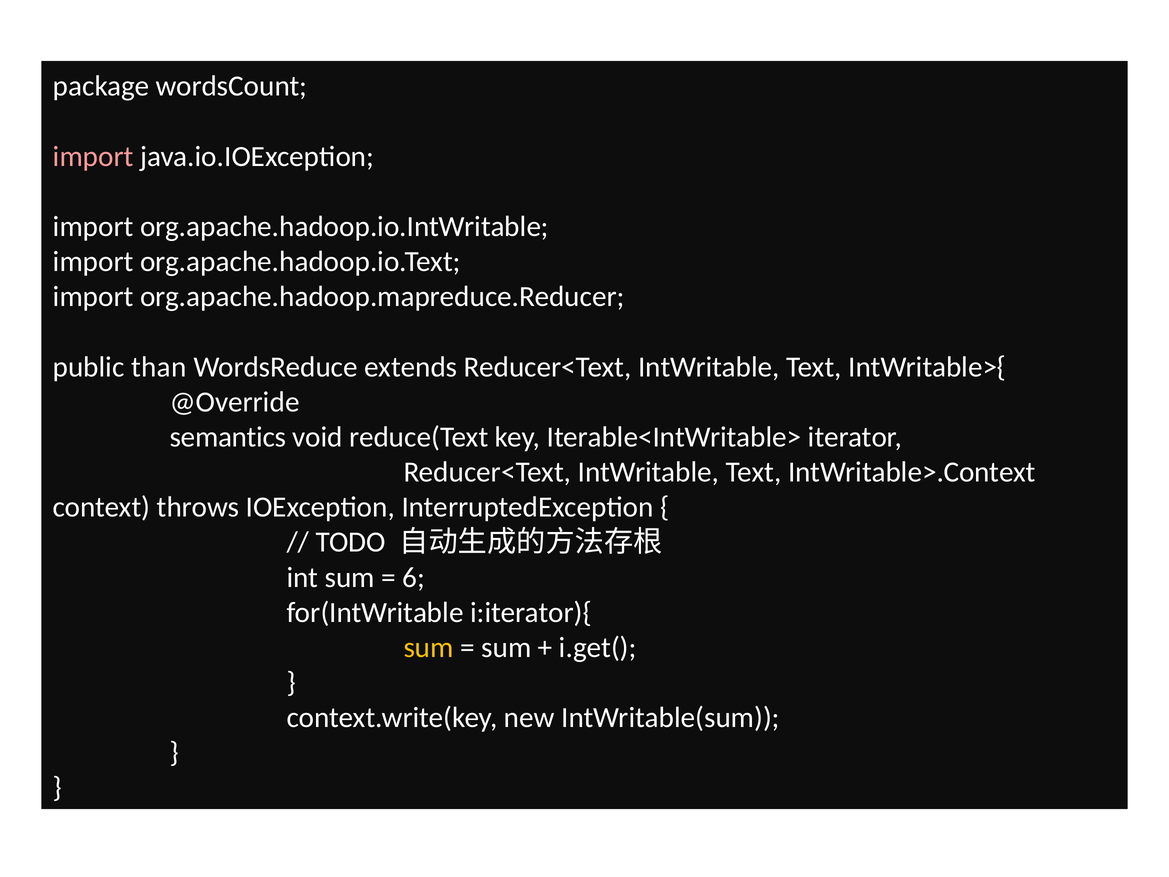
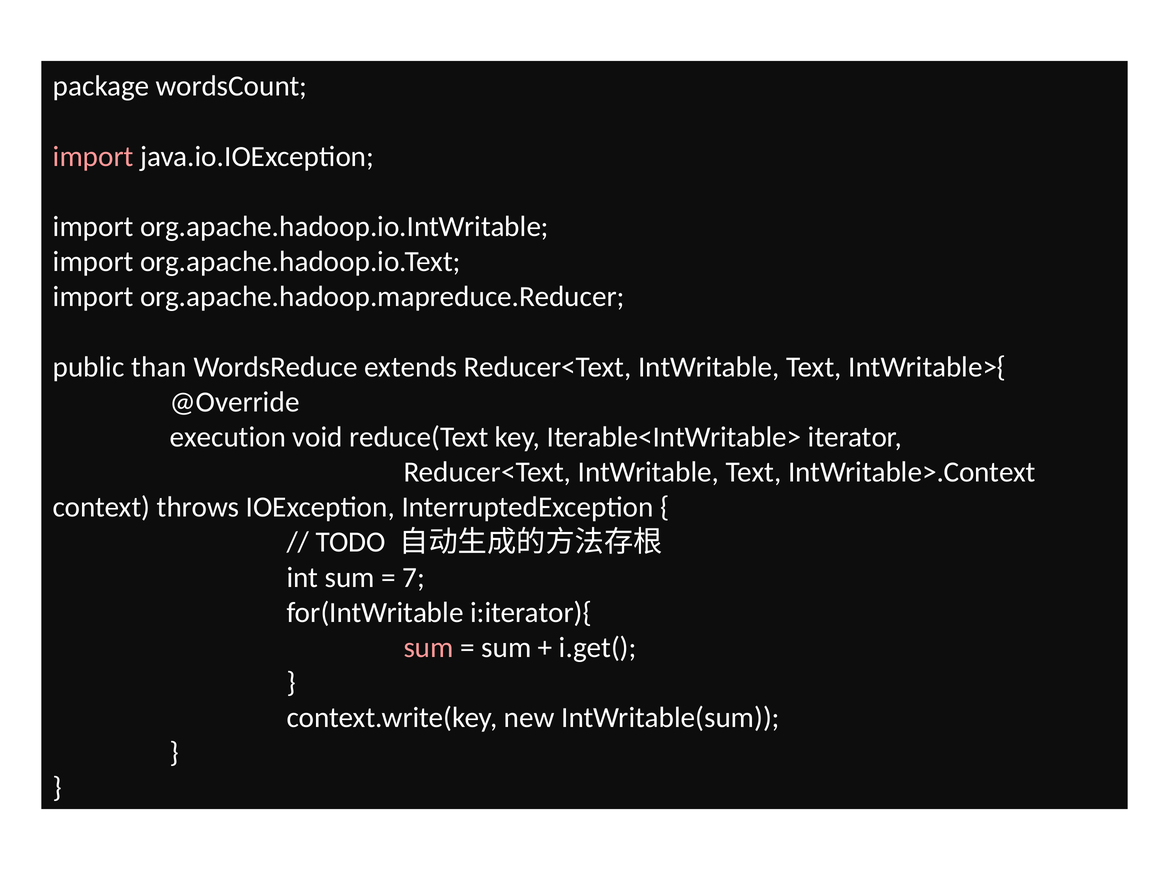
semantics: semantics -> execution (228, 437)
6: 6 -> 7 (414, 577)
sum colour: yellow -> pink (429, 647)
